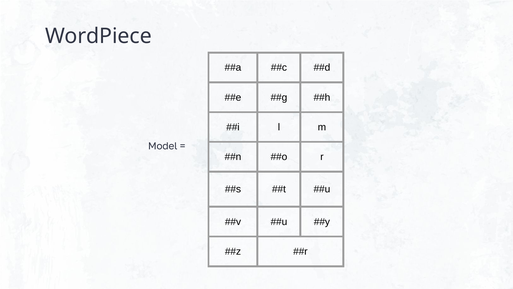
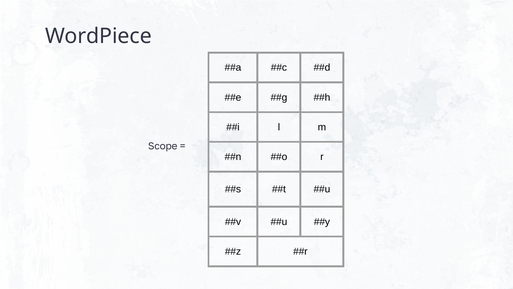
Model: Model -> Scope (163, 146)
